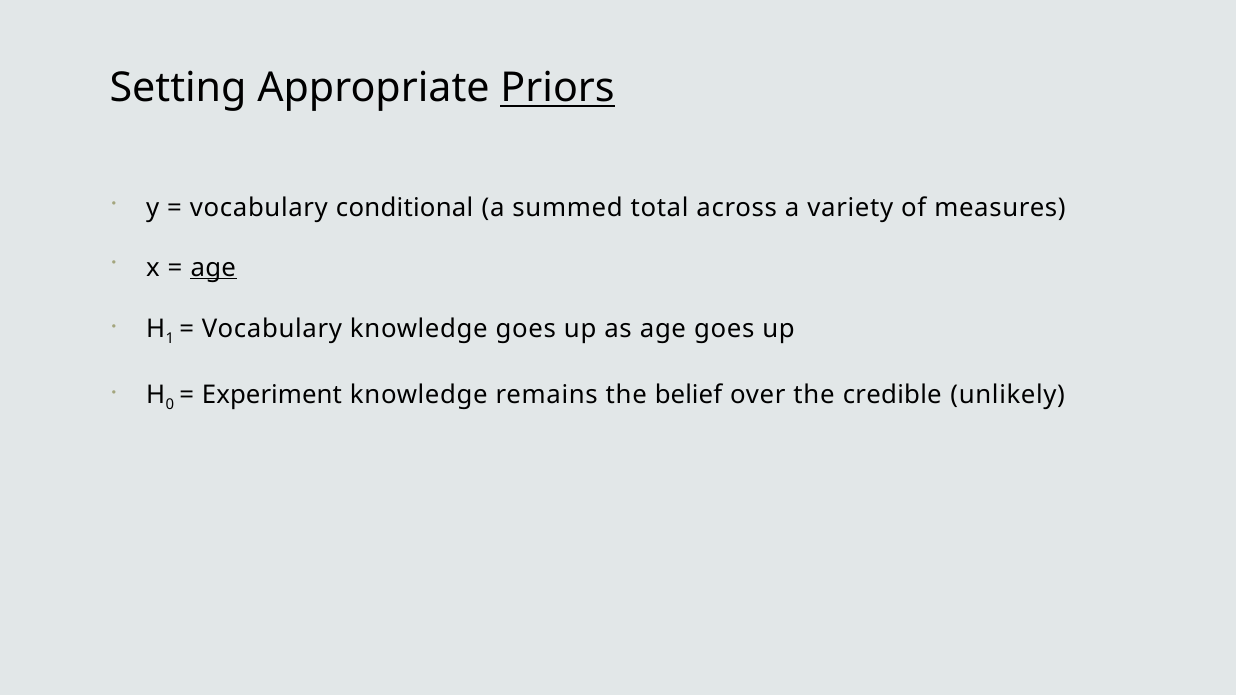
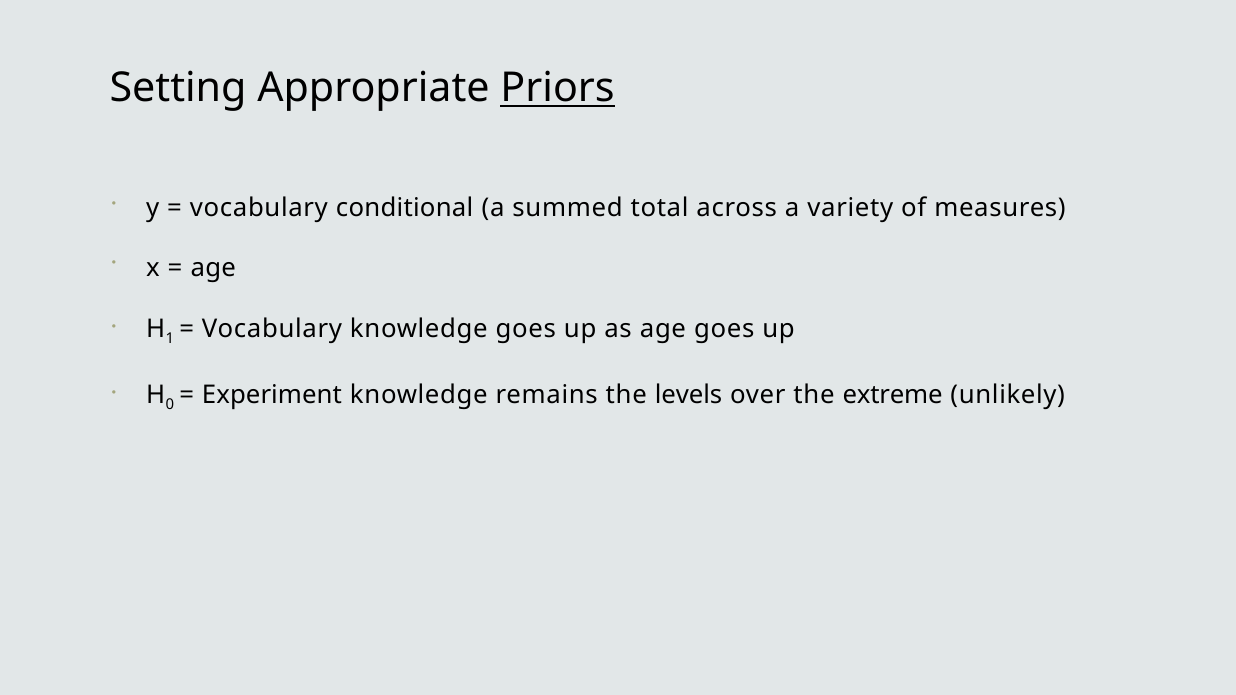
age underline: present -> none (213, 268)
belief: belief -> levels (689, 395)
credible: credible -> extreme (893, 395)
